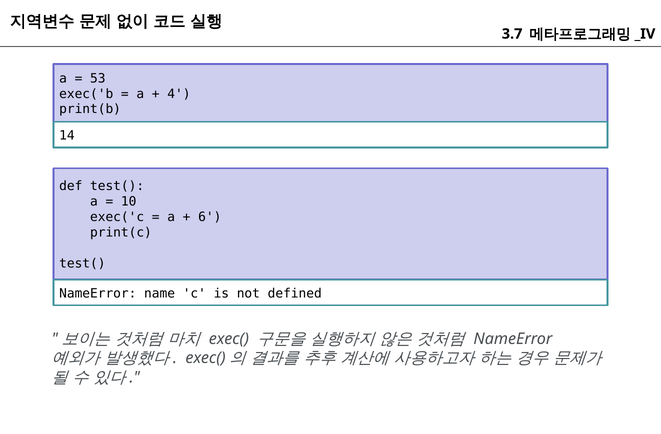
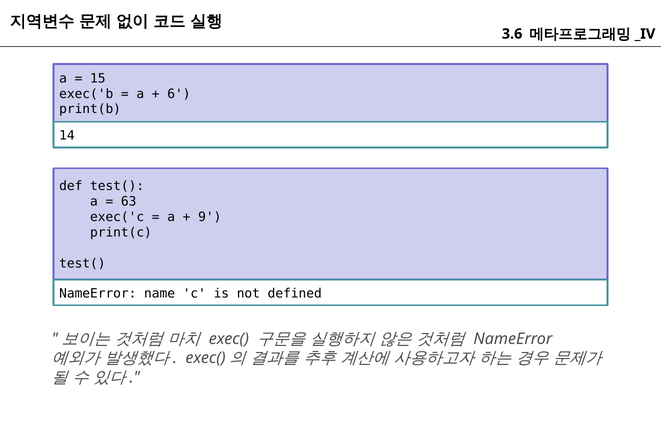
3.7: 3.7 -> 3.6 (512, 34)
53: 53 -> 15 (98, 78)
4: 4 -> 6 (179, 94)
10: 10 -> 63 (129, 202)
6: 6 -> 9 (210, 217)
